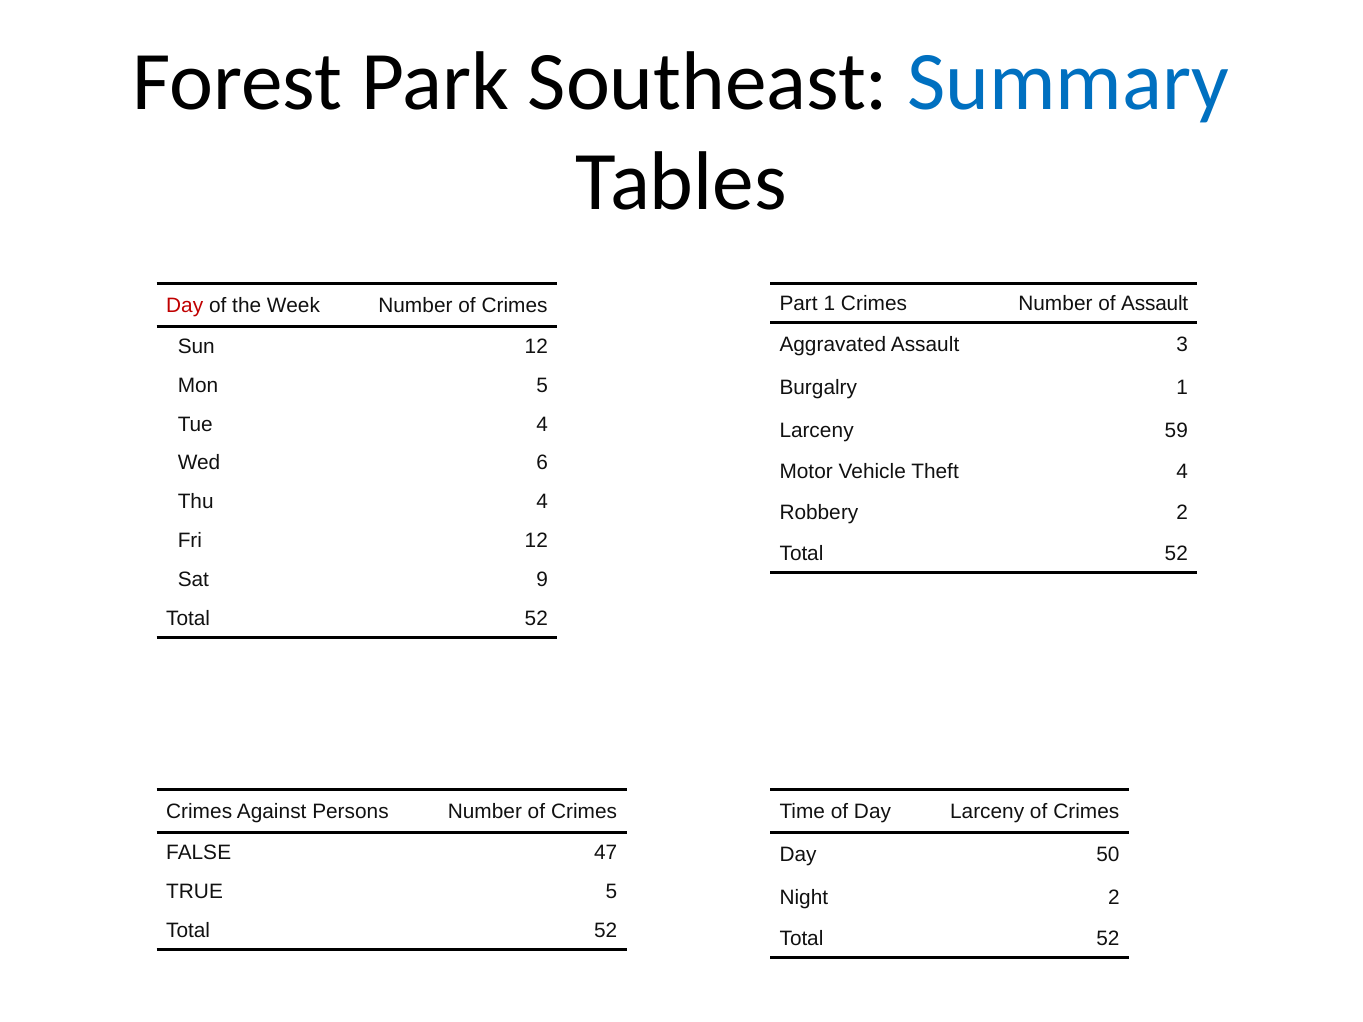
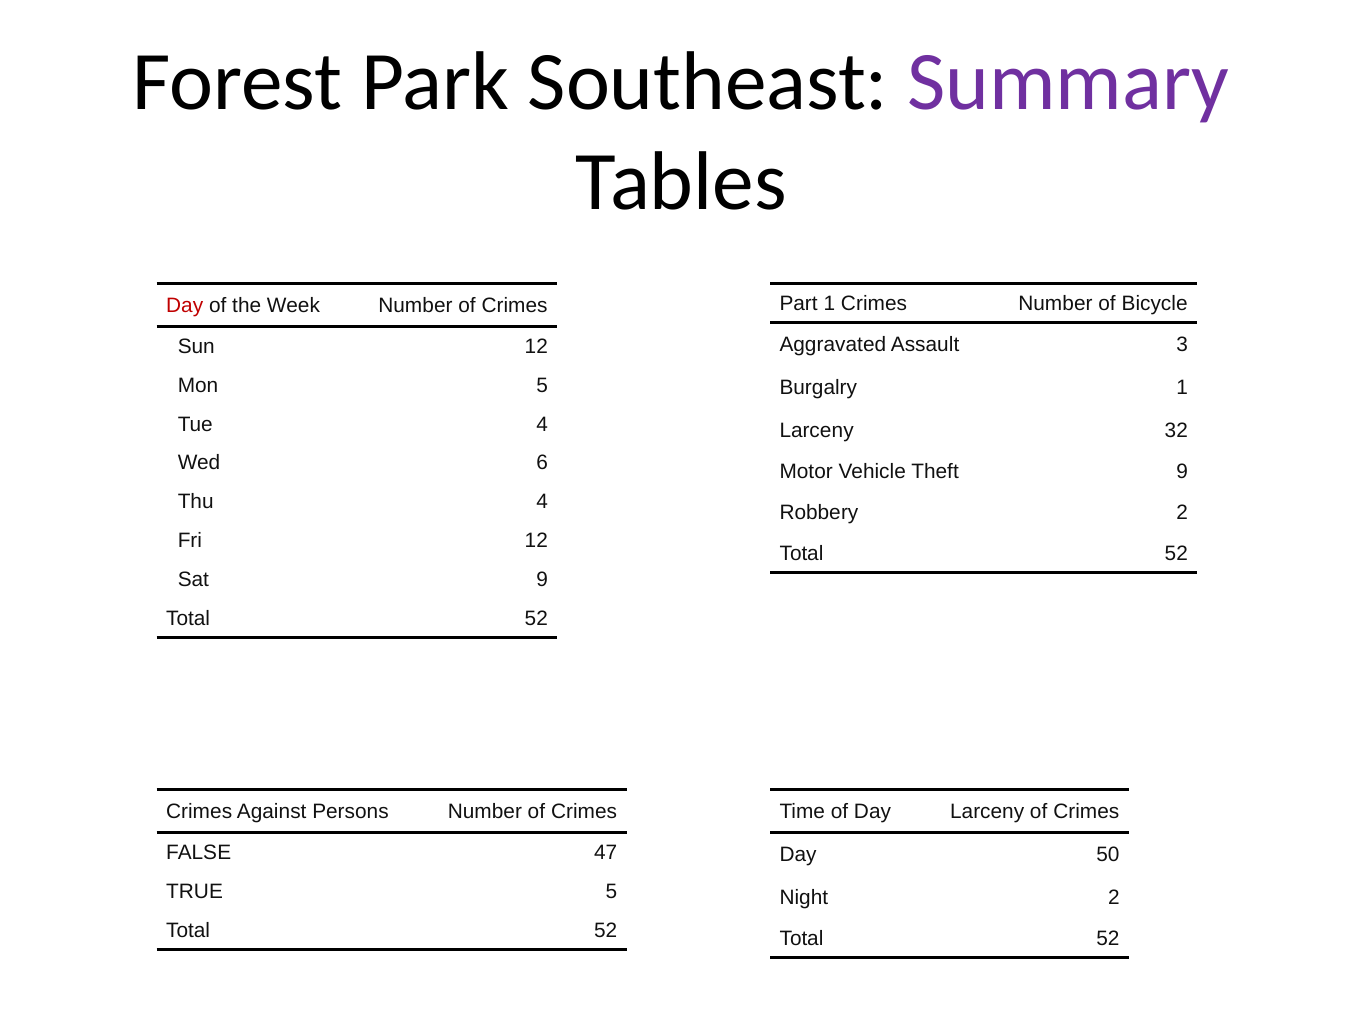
Summary colour: blue -> purple (1068, 82)
of Assault: Assault -> Bicycle (1155, 303)
59: 59 -> 32 (1176, 430)
Theft 4: 4 -> 9 (1182, 471)
